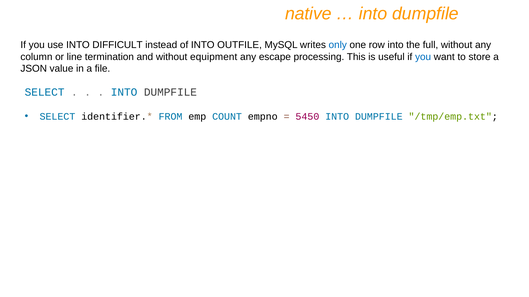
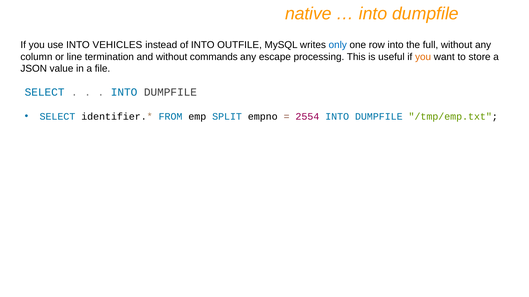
DIFFICULT: DIFFICULT -> VEHICLES (117, 45)
equipment: equipment -> commands (214, 57)
you colour: blue -> orange (423, 57)
COUNT: COUNT -> SPLIT (227, 117)
5450: 5450 -> 2554 (307, 117)
